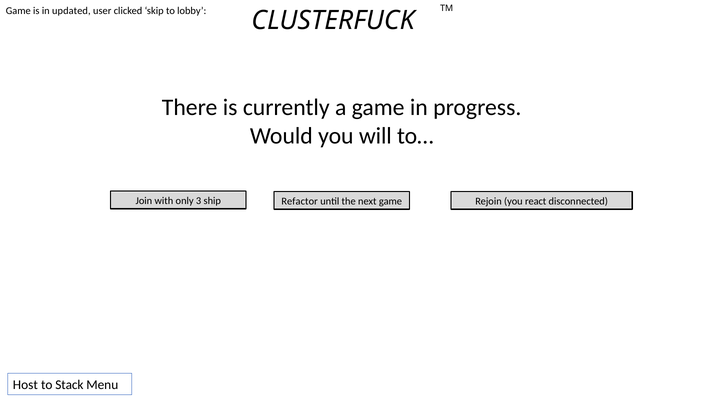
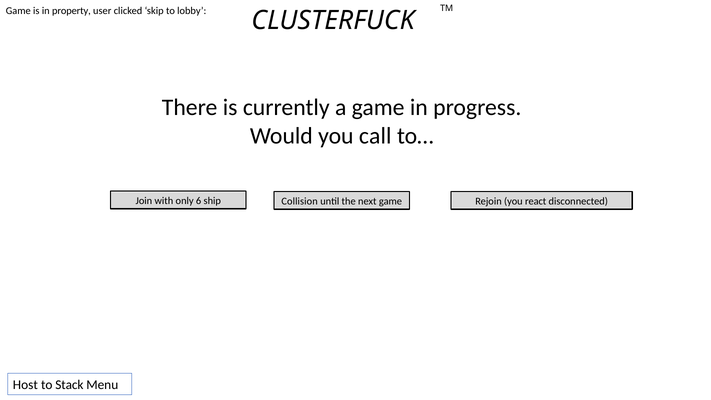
updated: updated -> property (71, 11)
will: will -> call (375, 136)
3: 3 -> 6 (199, 201)
Refactor: Refactor -> Collision (300, 201)
